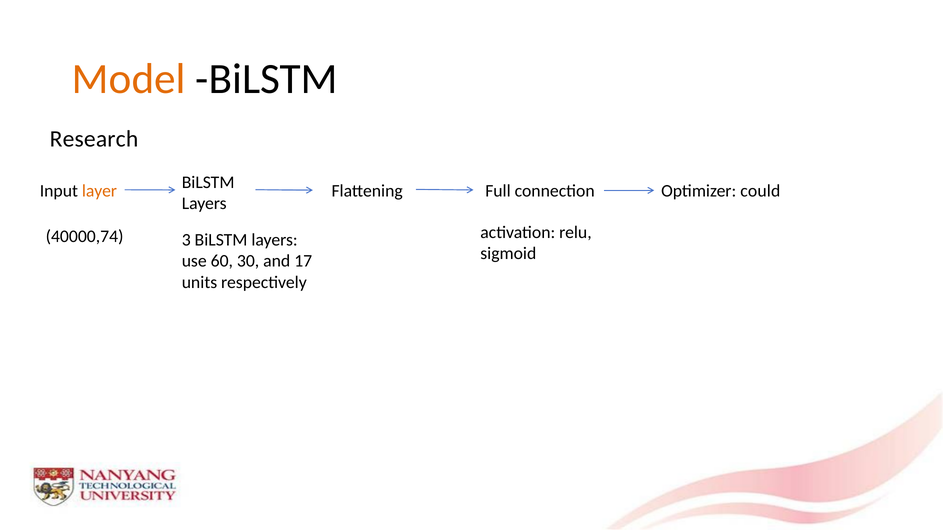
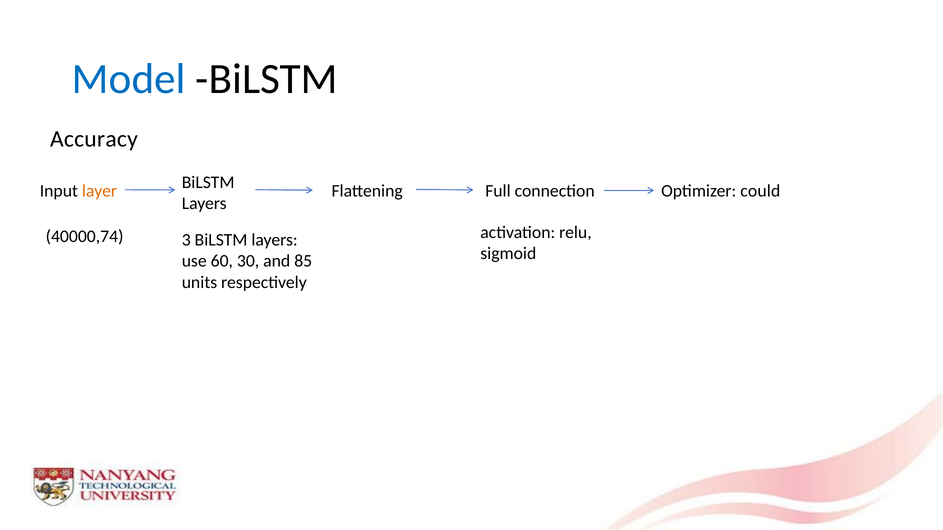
Model colour: orange -> blue (129, 79)
Research: Research -> Accuracy (94, 139)
17: 17 -> 85 (303, 261)
